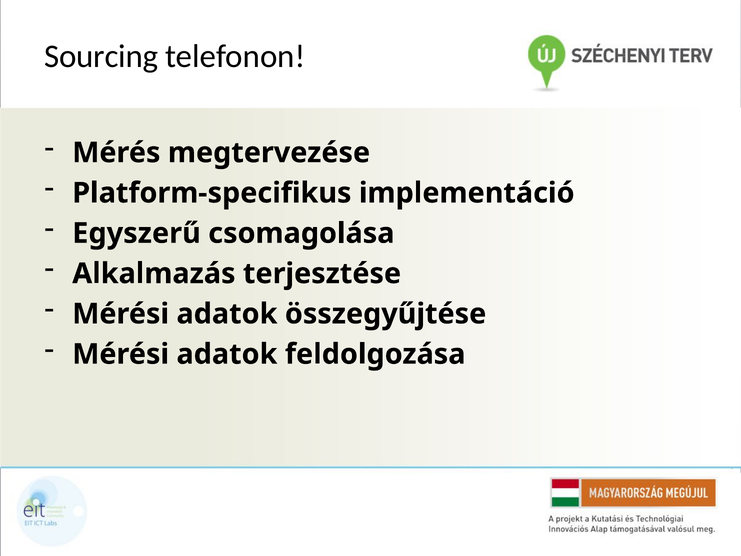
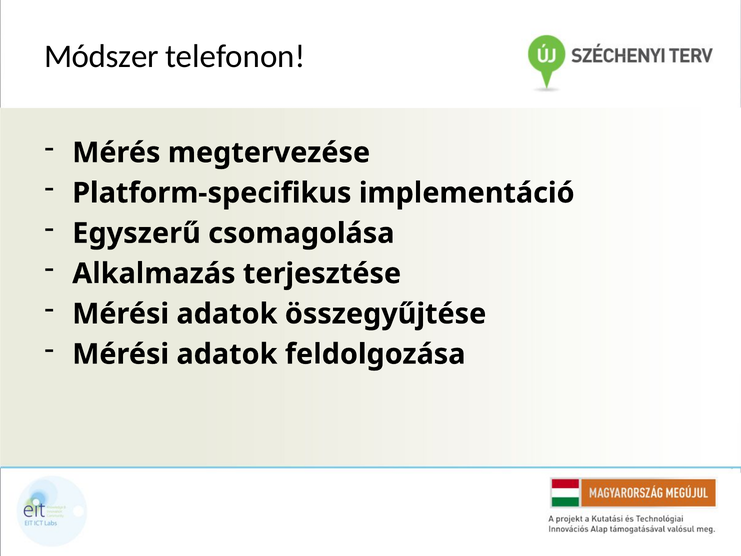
Sourcing: Sourcing -> Módszer (101, 56)
